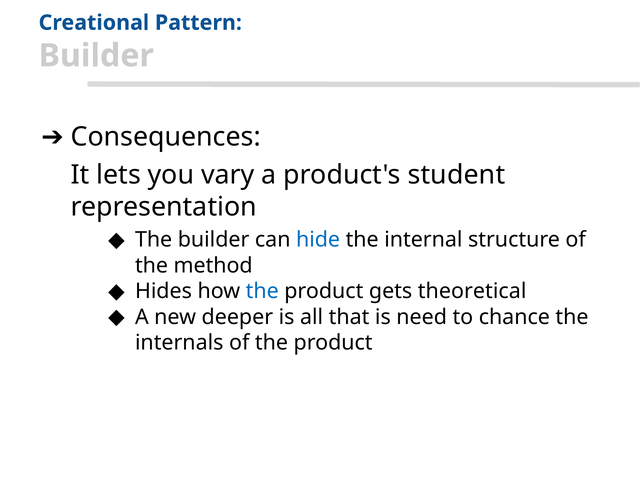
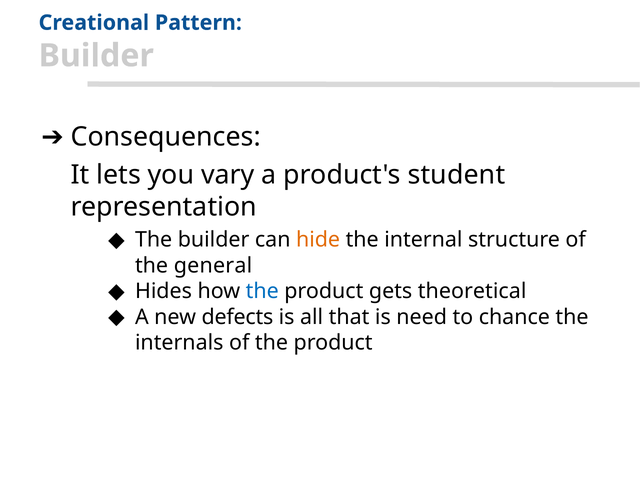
hide colour: blue -> orange (318, 239)
method: method -> general (213, 265)
deeper: deeper -> defects (237, 317)
